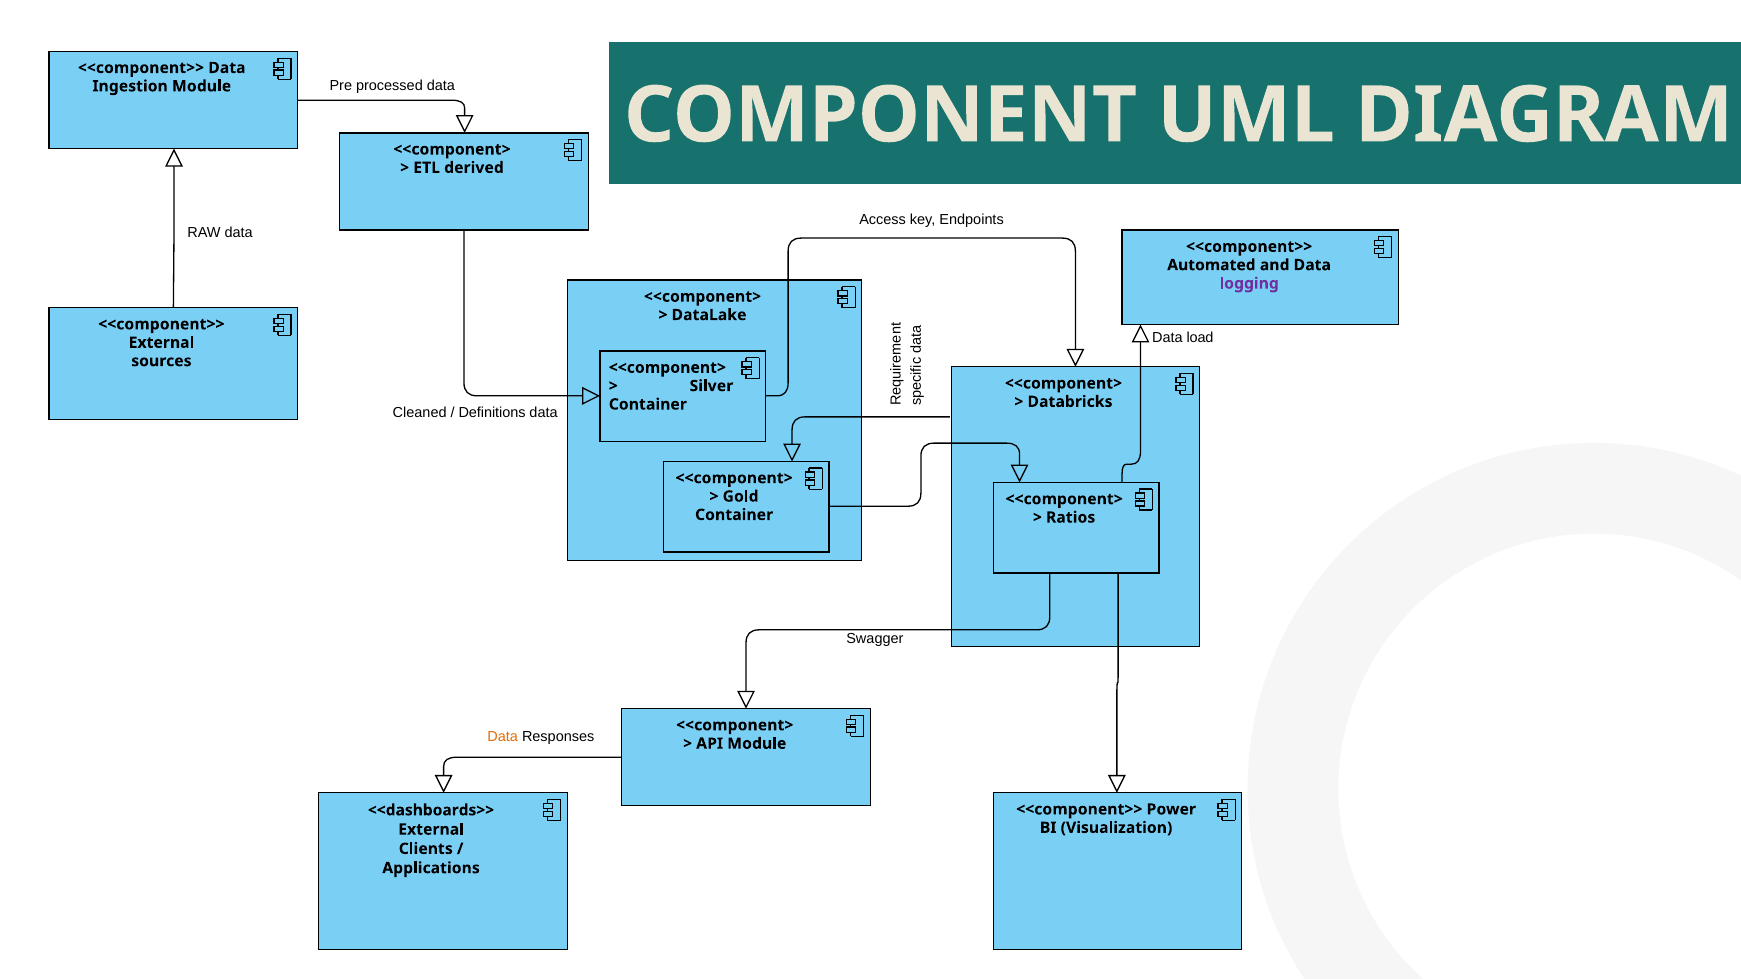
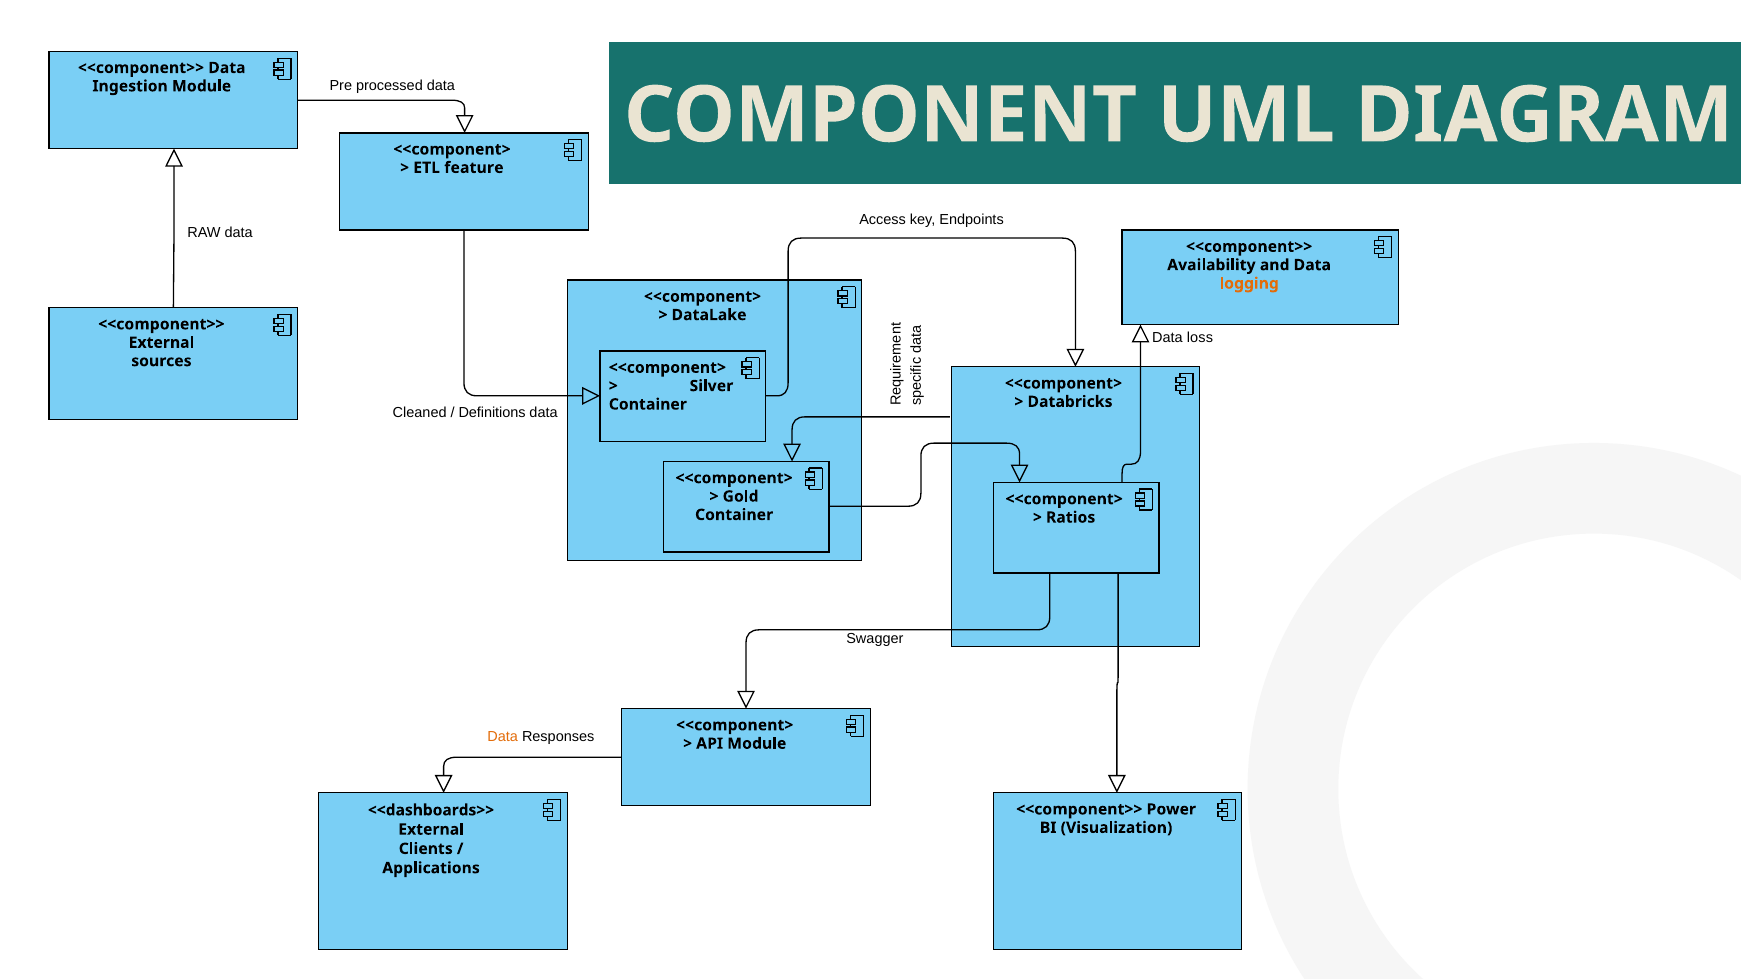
derived: derived -> feature (474, 168)
Automated: Automated -> Availability (1211, 265)
logging colour: purple -> orange (1249, 284)
load: load -> loss (1200, 338)
